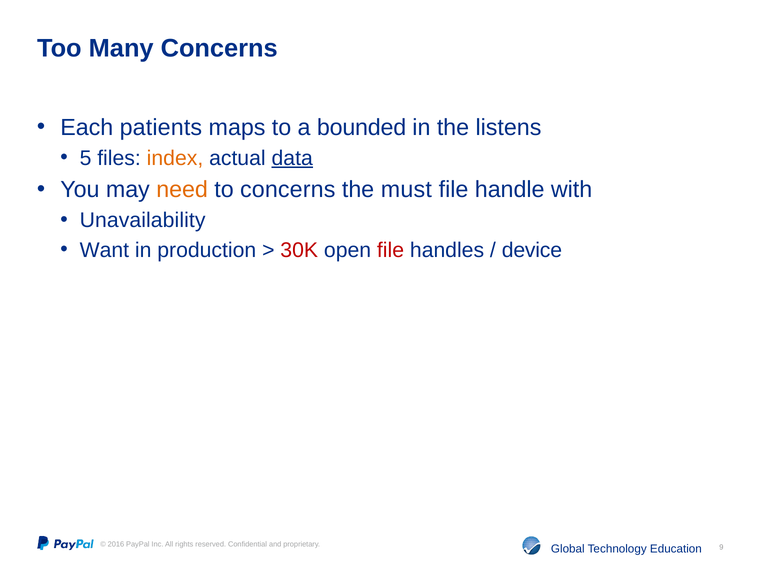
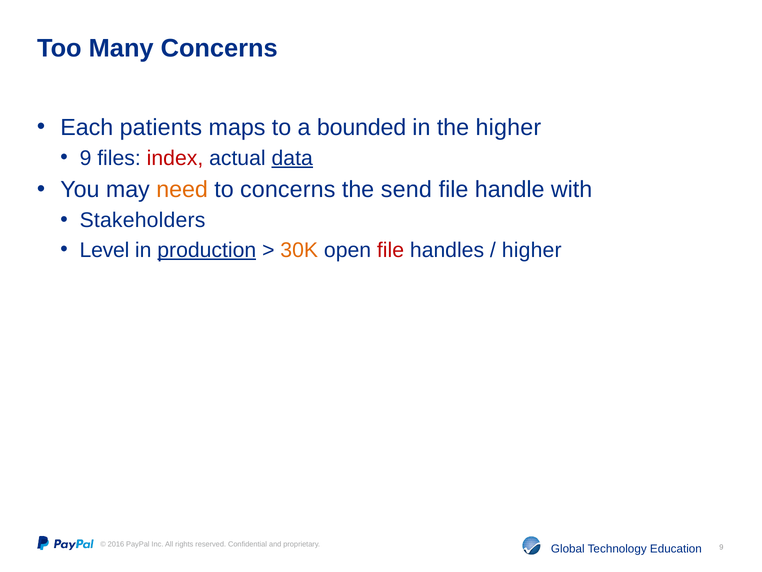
the listens: listens -> higher (508, 127)
5: 5 -> 9 (86, 158)
index colour: orange -> red (175, 158)
must: must -> send (406, 190)
Unavailability: Unavailability -> Stakeholders (143, 220)
Want: Want -> Level (104, 250)
production underline: none -> present (207, 250)
30K colour: red -> orange (299, 250)
device: device -> higher (532, 250)
